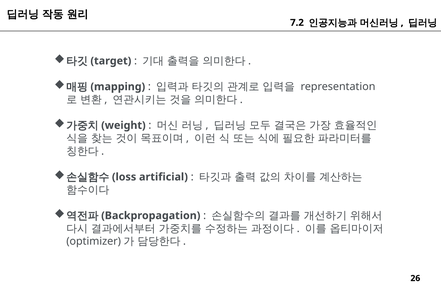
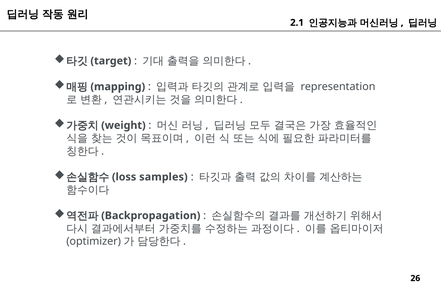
7.2: 7.2 -> 2.1 (297, 23)
artificial: artificial -> samples (163, 177)
